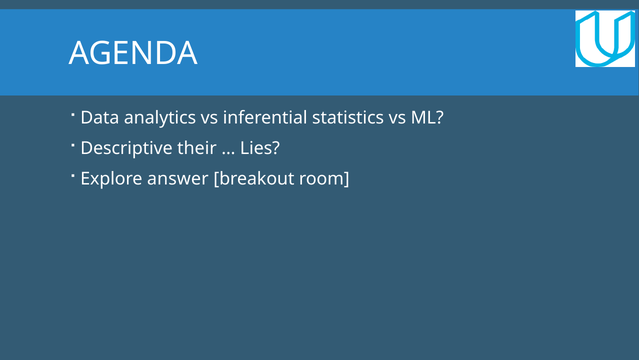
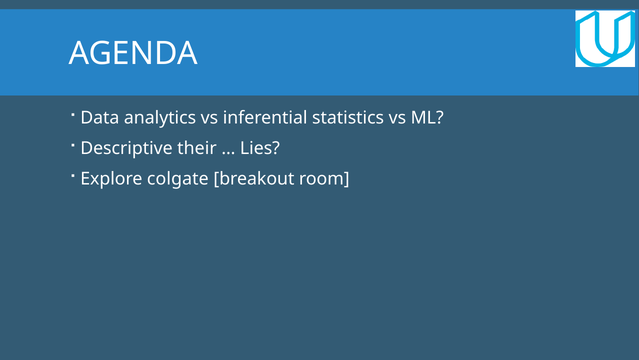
answer: answer -> colgate (178, 179)
